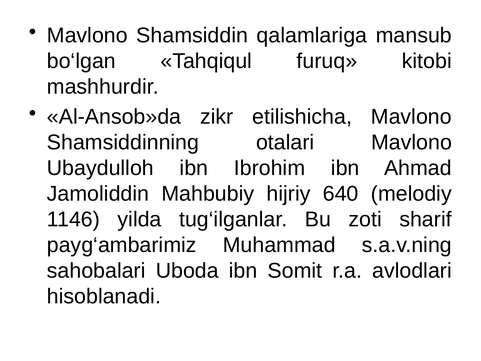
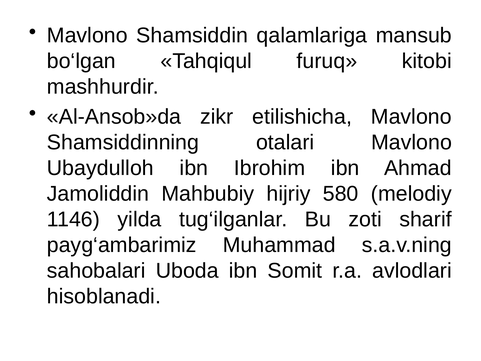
640: 640 -> 580 (341, 194)
